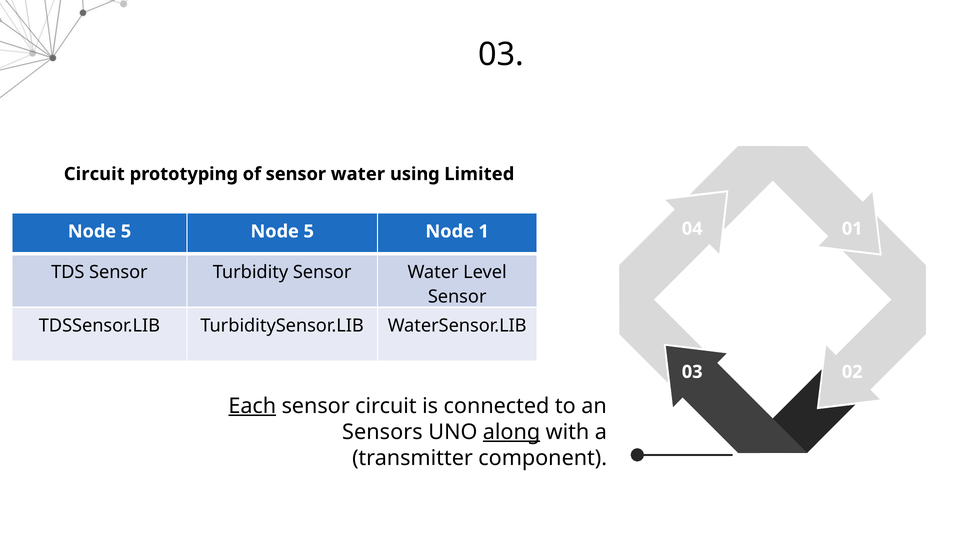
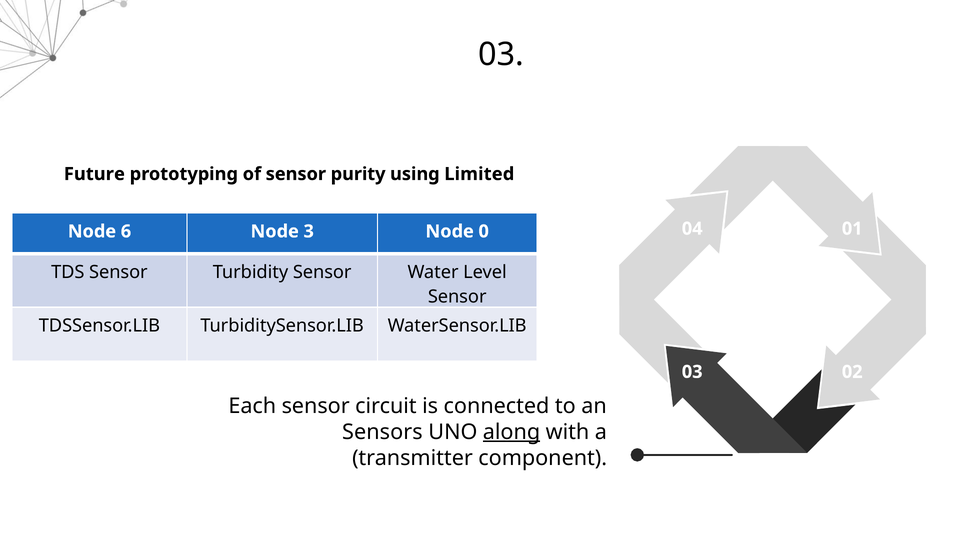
Circuit: Circuit -> Future (94, 174)
of sensor water: water -> purity (358, 174)
5: 5 -> 6 (126, 231)
5: 5 -> 3 (309, 231)
1: 1 -> 0 (484, 231)
Each underline: present -> none (252, 405)
